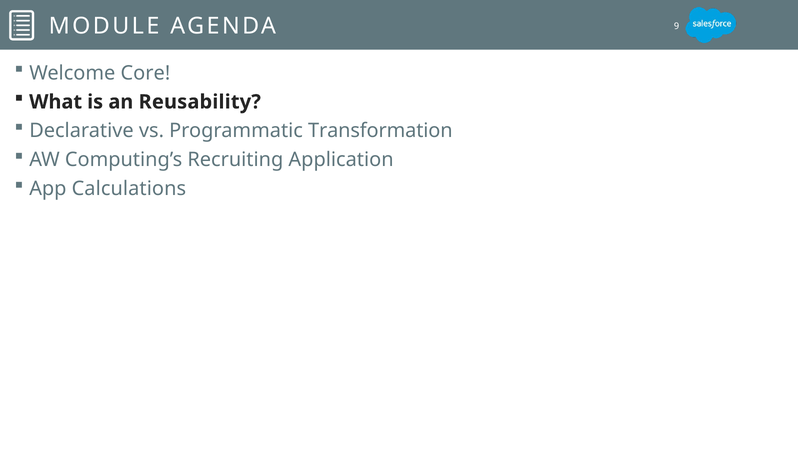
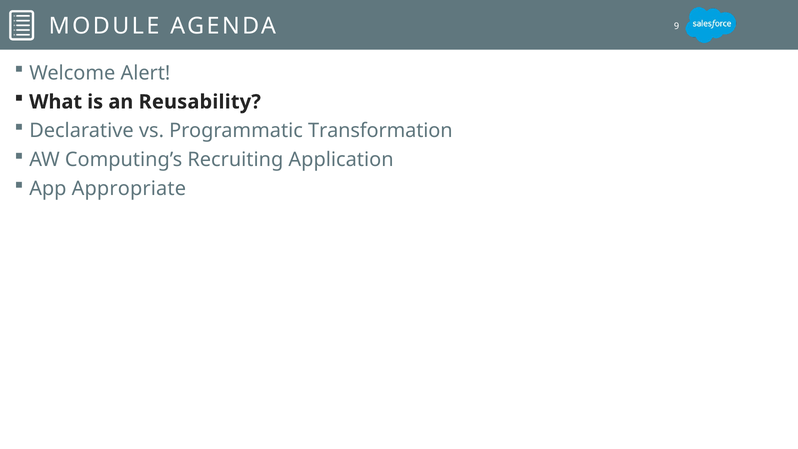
Core: Core -> Alert (145, 73)
Calculations: Calculations -> Appropriate (129, 189)
